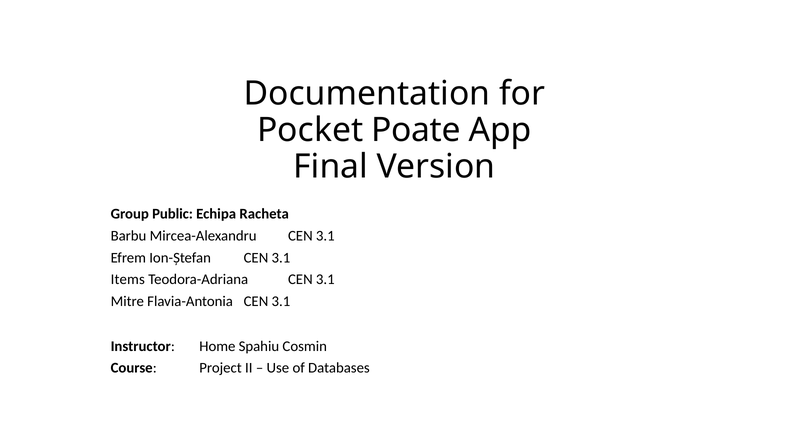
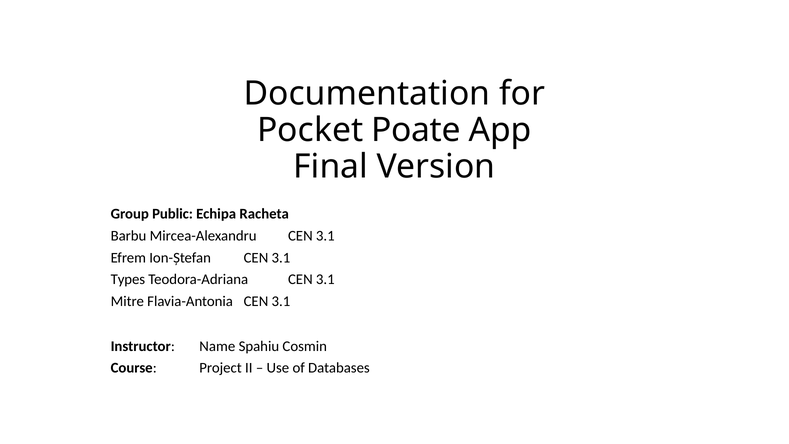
Items: Items -> Types (128, 279)
Home: Home -> Name (217, 346)
